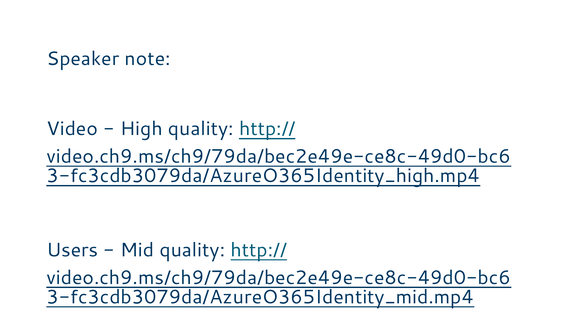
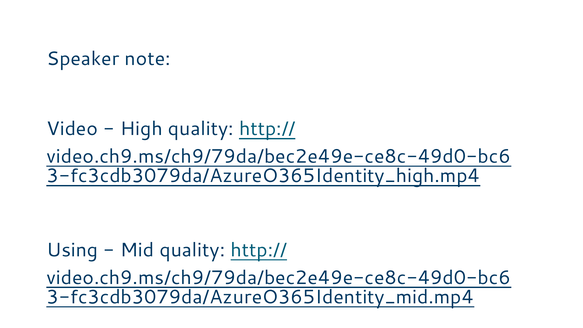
Users: Users -> Using (72, 250)
